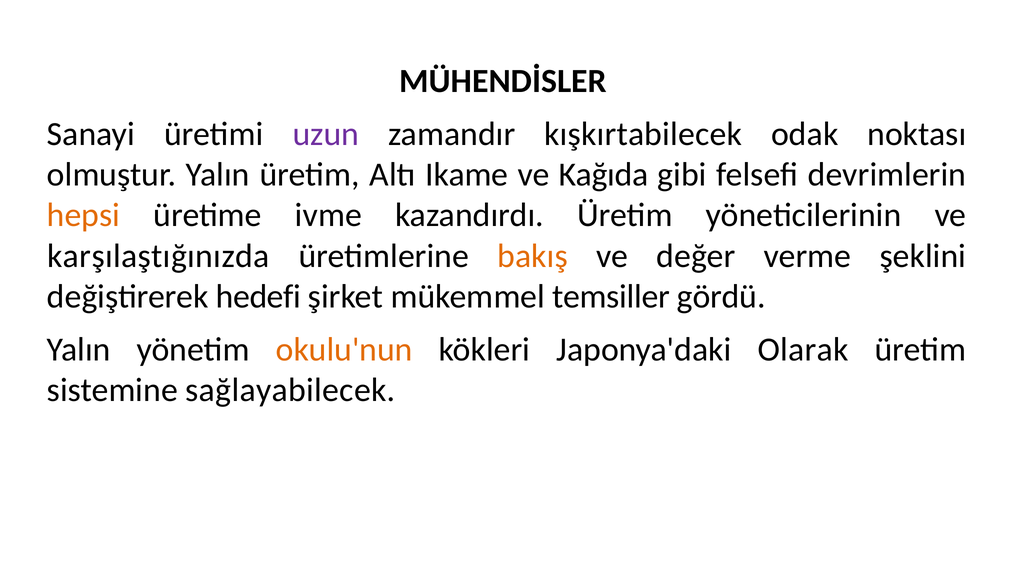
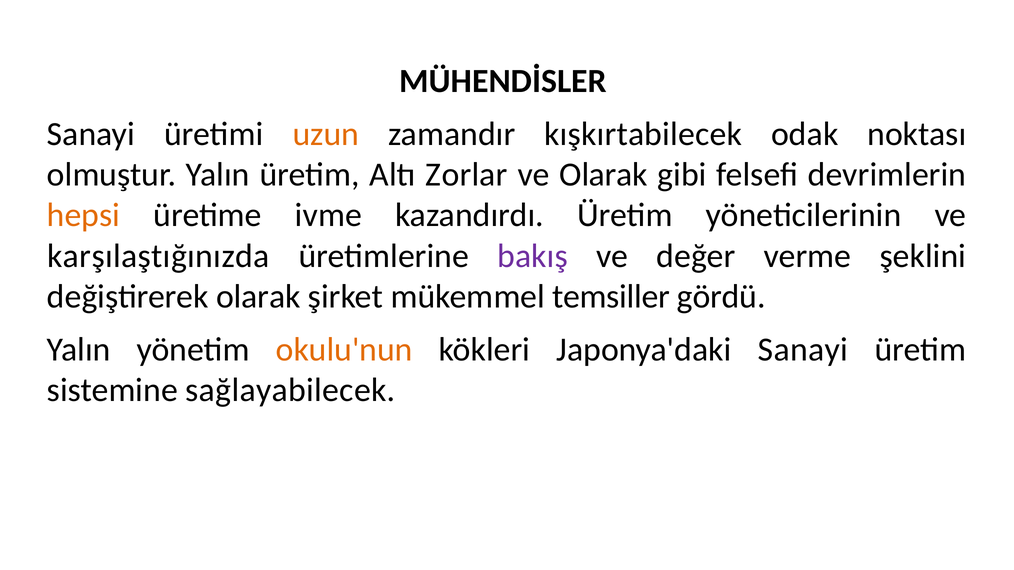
uzun colour: purple -> orange (326, 134)
Ikame: Ikame -> Zorlar (467, 175)
ve Kağıda: Kağıda -> Olarak (604, 175)
bakış colour: orange -> purple (533, 256)
değiştirerek hedefi: hedefi -> olarak (258, 297)
Japonya'daki Olarak: Olarak -> Sanayi (803, 350)
